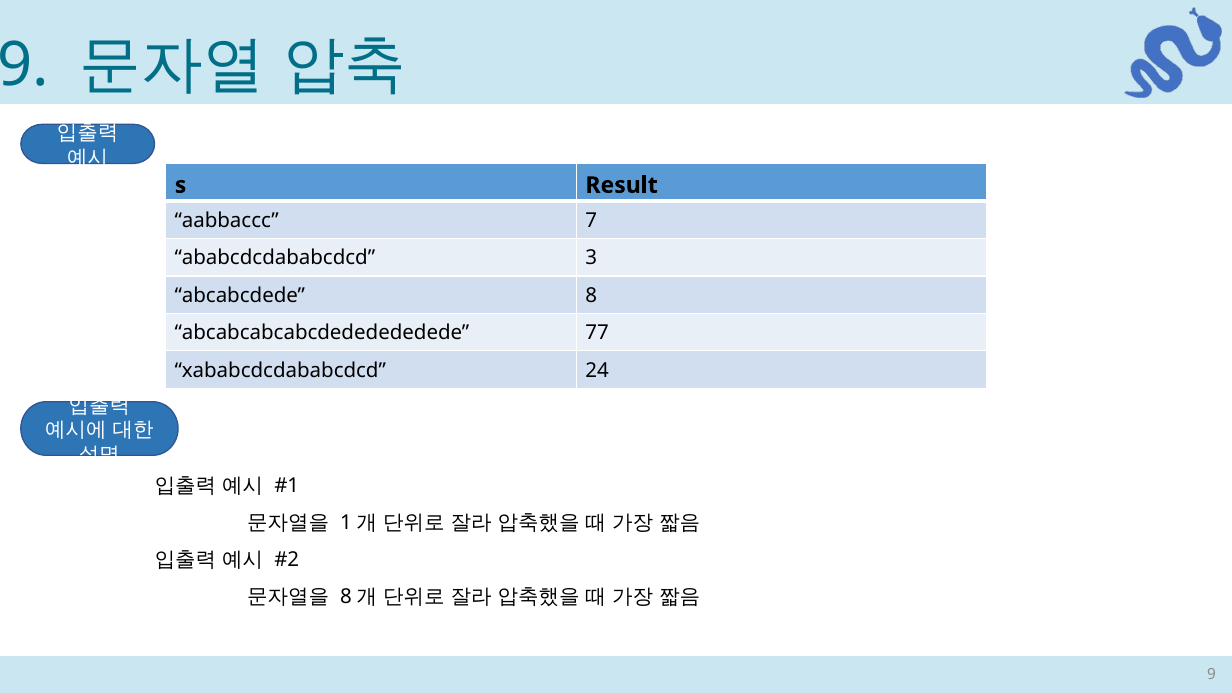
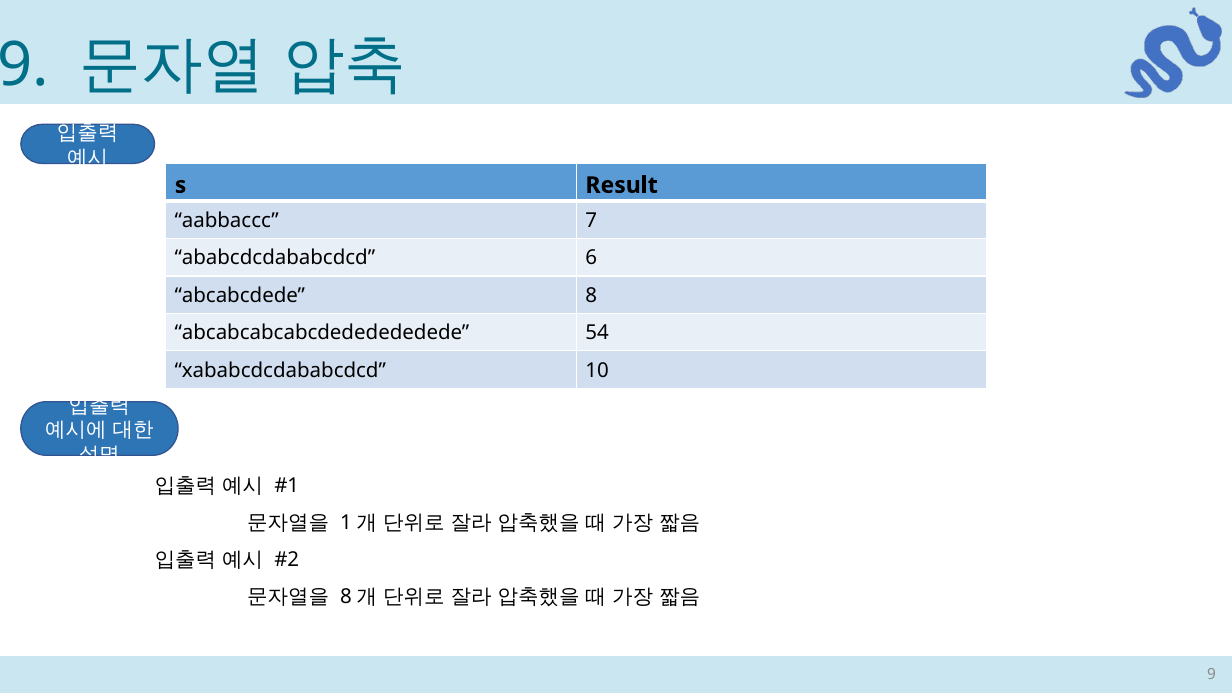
3: 3 -> 6 (591, 258)
77: 77 -> 54 (597, 333)
24: 24 -> 10 (597, 371)
